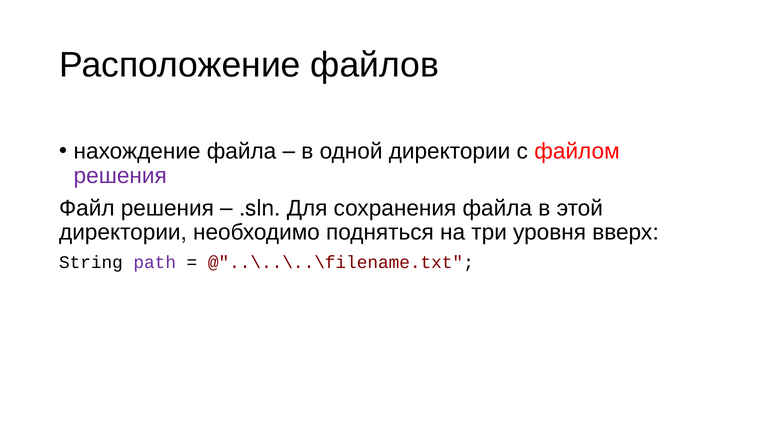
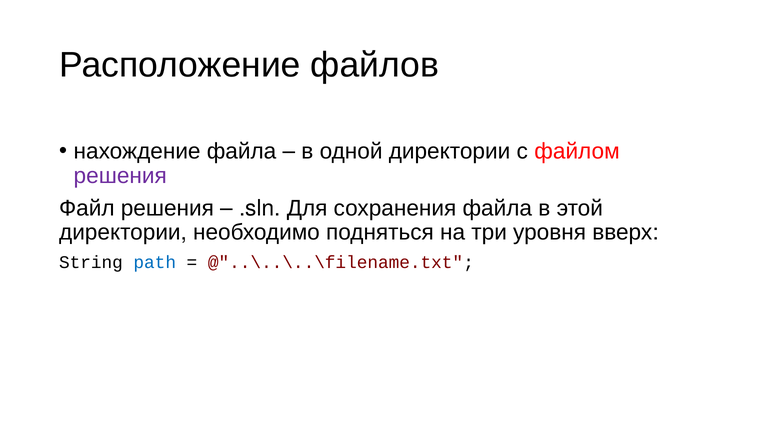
path colour: purple -> blue (155, 262)
